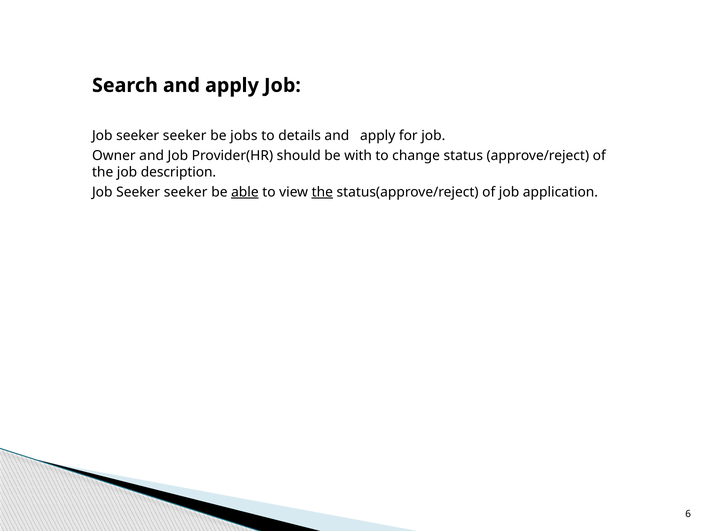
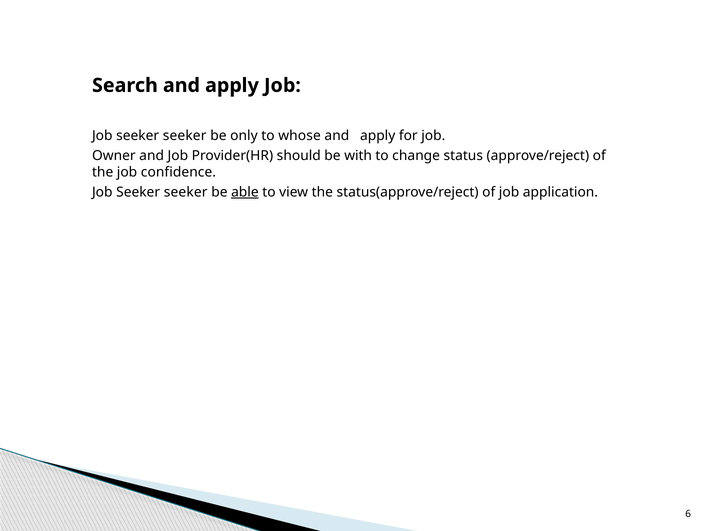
jobs: jobs -> only (244, 136)
details: details -> whose (300, 136)
description: description -> confidence (178, 172)
the underline: present -> none (322, 192)
